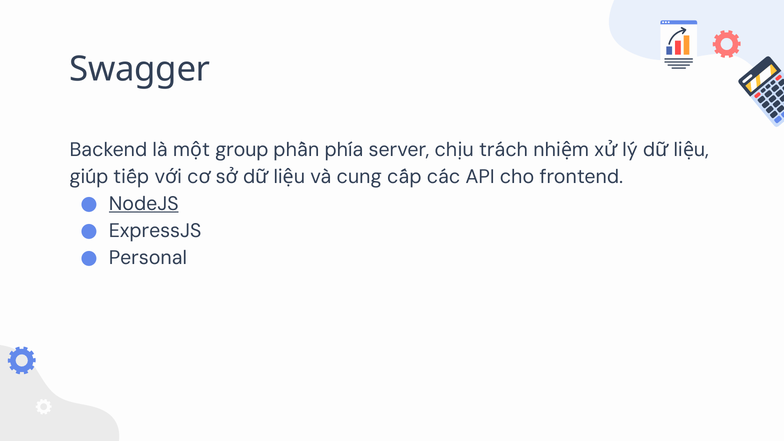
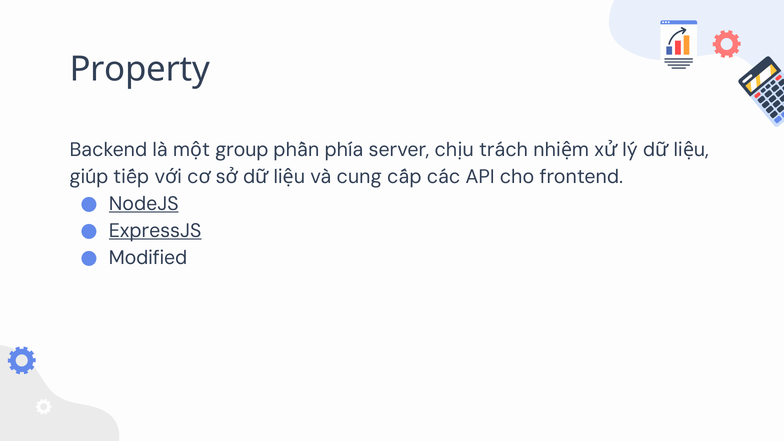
Swagger: Swagger -> Property (140, 69)
ExpressJS underline: none -> present (155, 231)
Personal: Personal -> Modified (148, 258)
